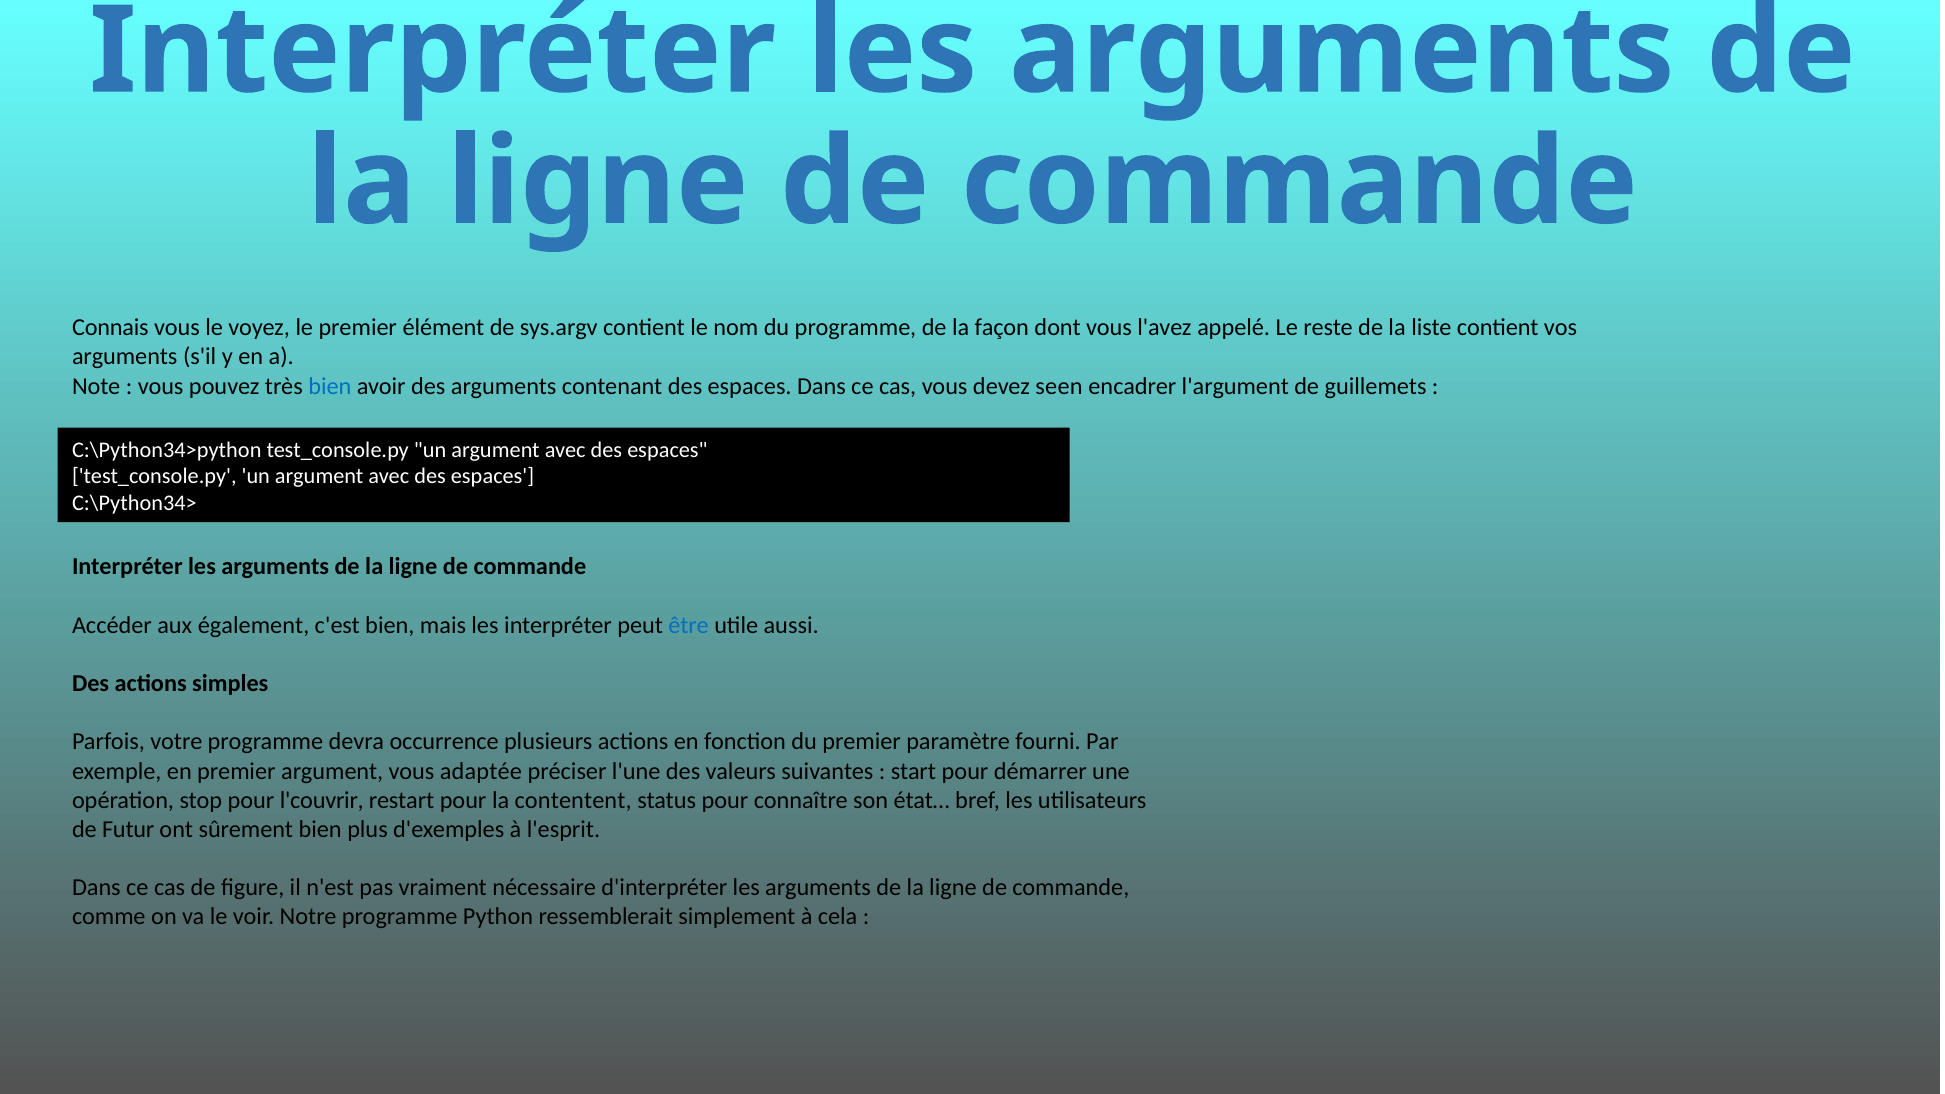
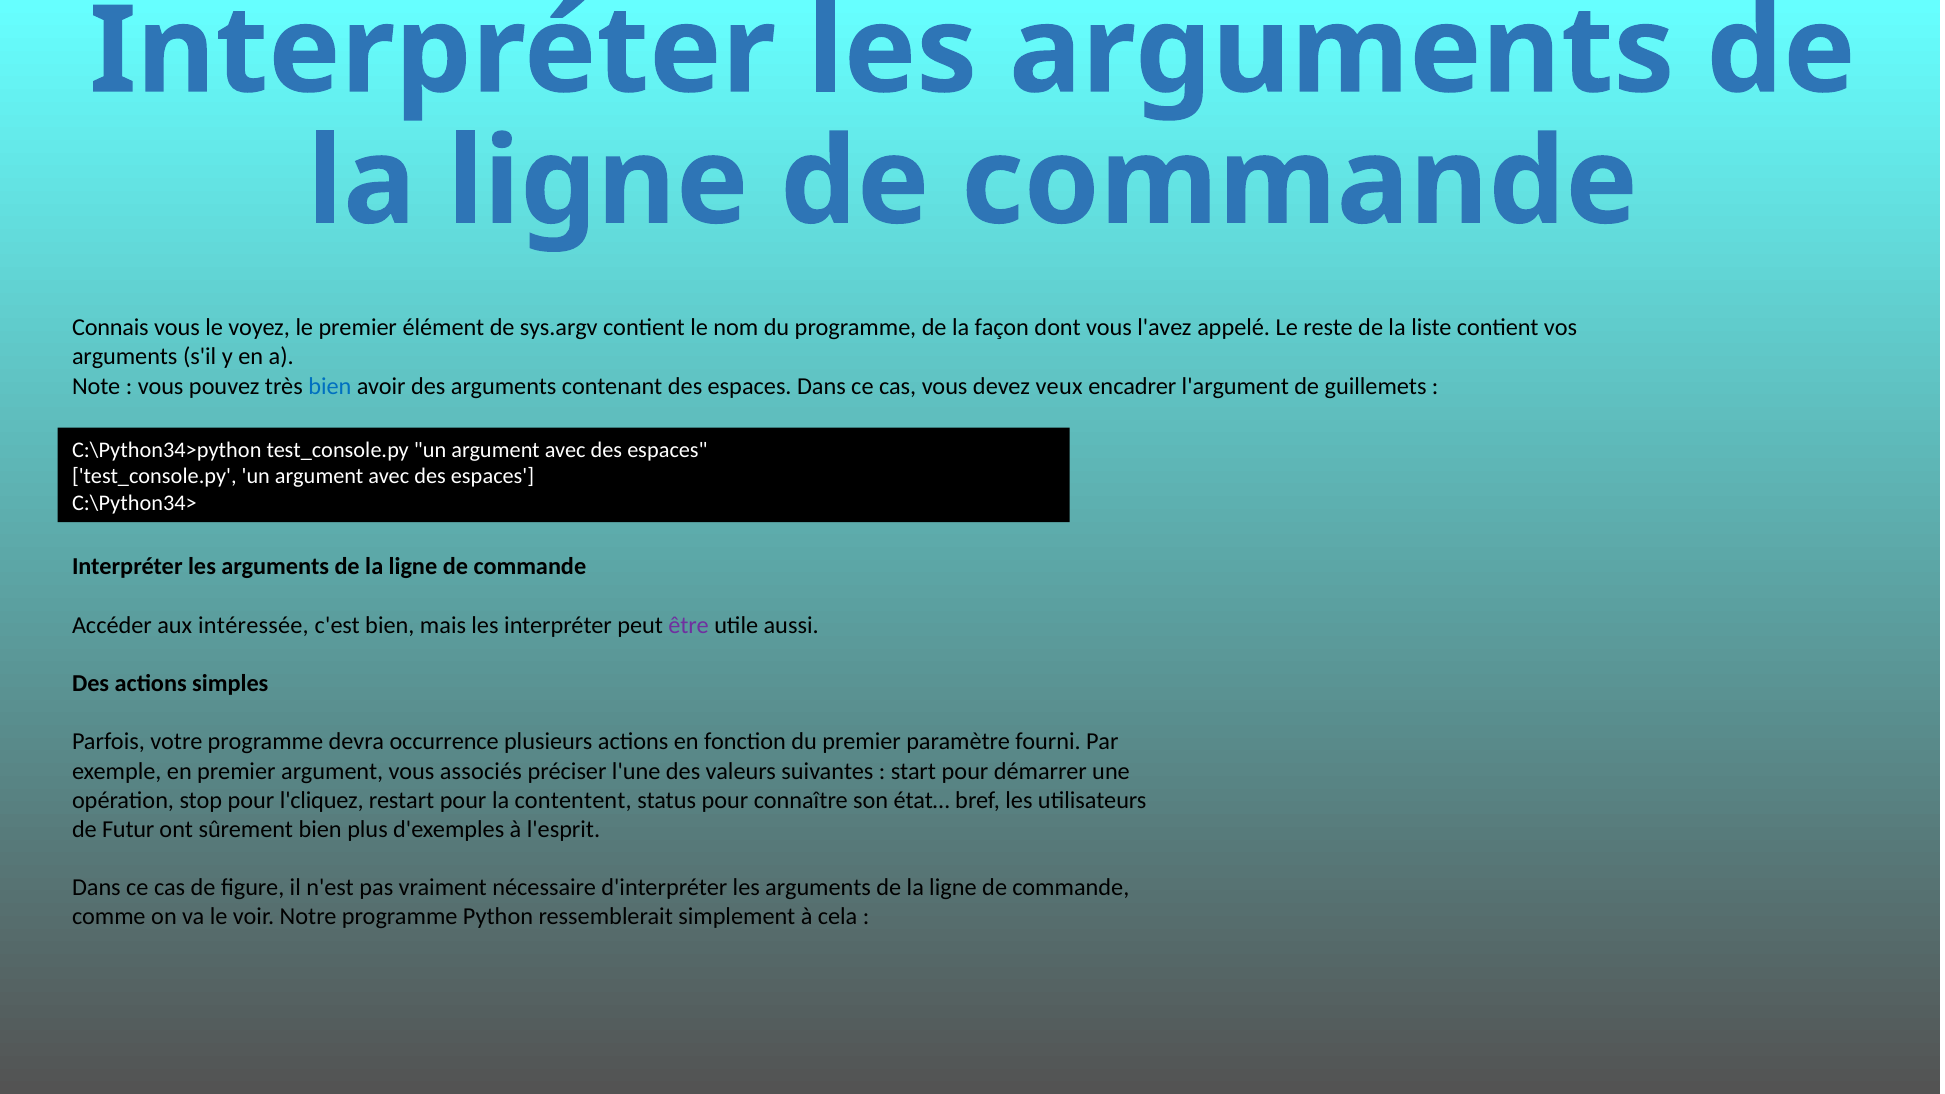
seen: seen -> veux (1059, 386)
également: également -> intéressée (253, 625)
être colour: blue -> purple (689, 625)
adaptée: adaptée -> associés (481, 771)
l'couvrir: l'couvrir -> l'cliquez (322, 800)
